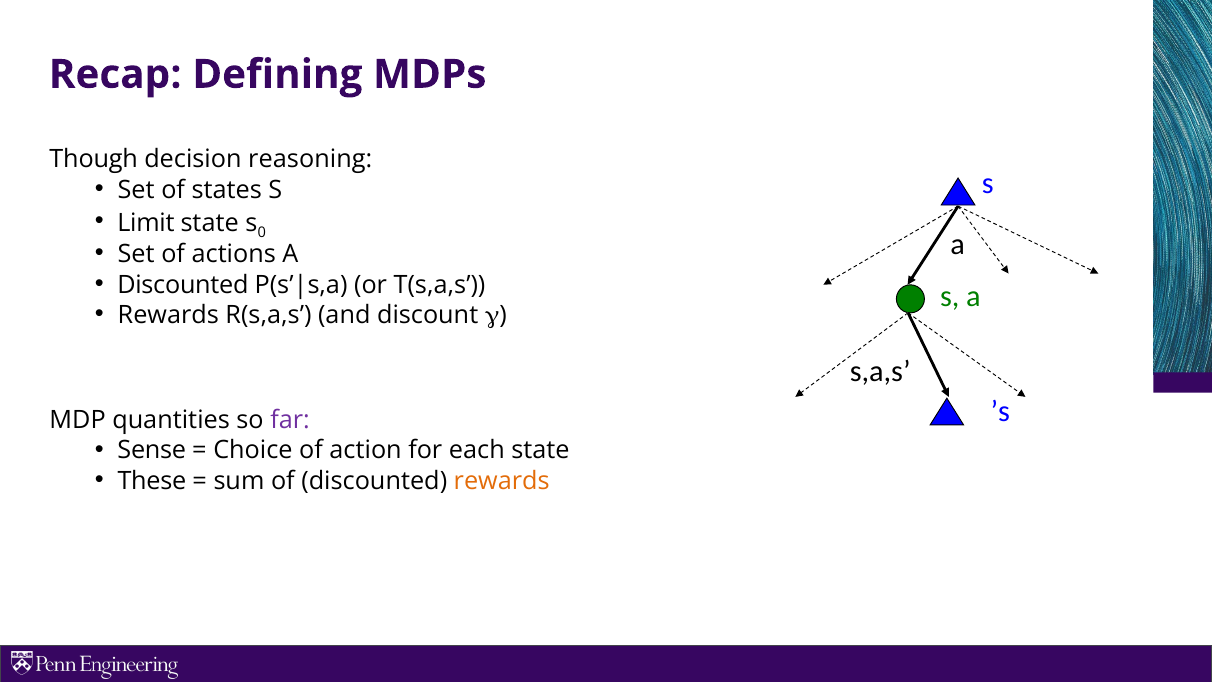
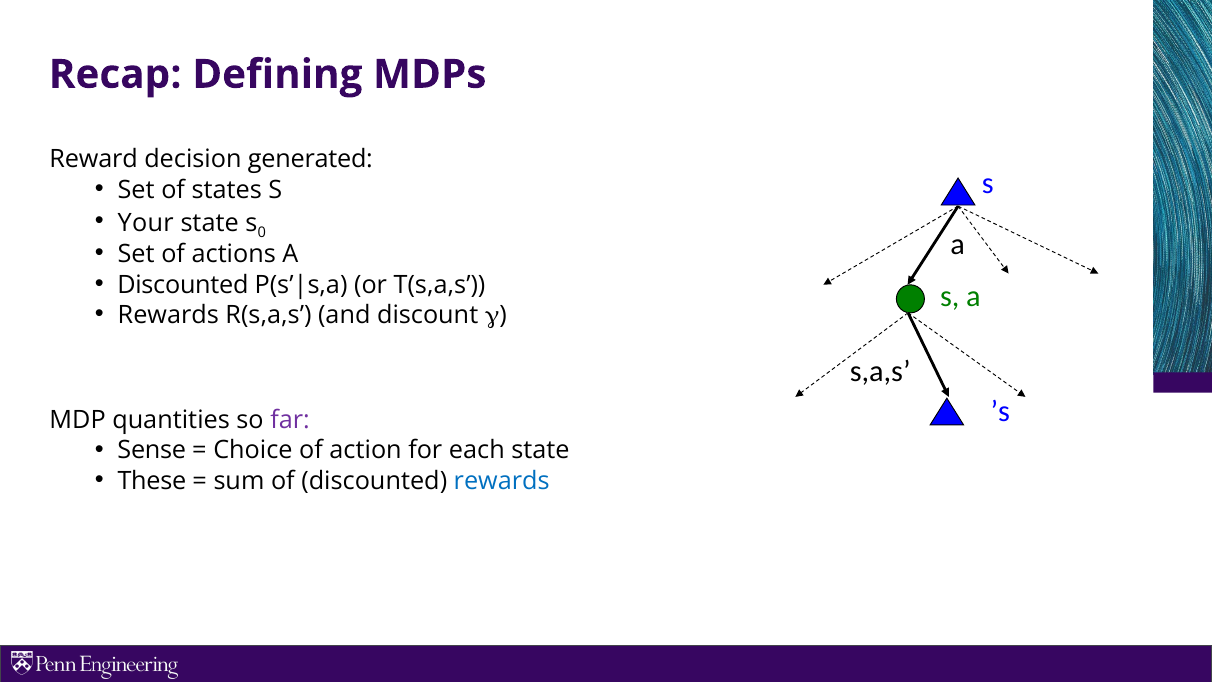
Though: Though -> Reward (94, 159)
reasoning: reasoning -> generated (310, 159)
Limit: Limit -> Your (146, 223)
rewards colour: orange -> blue (502, 481)
